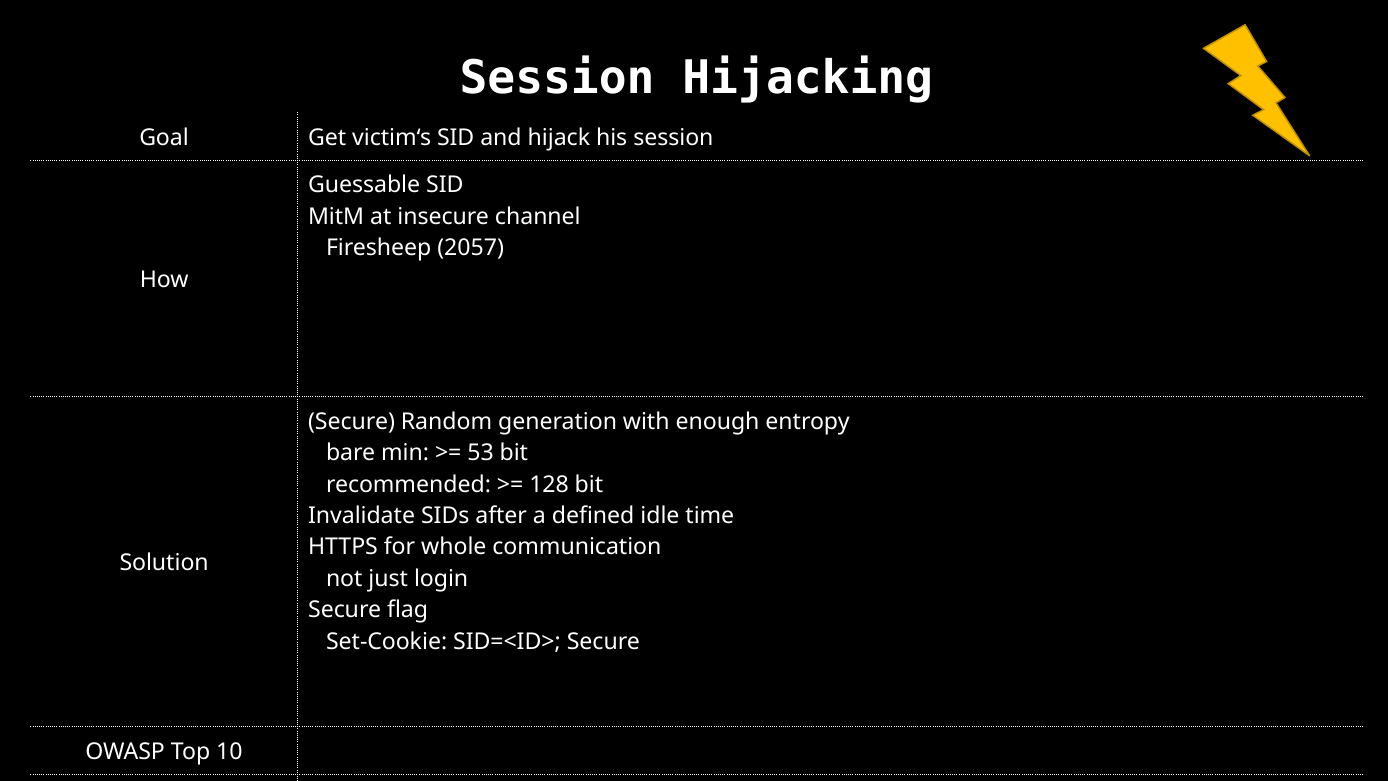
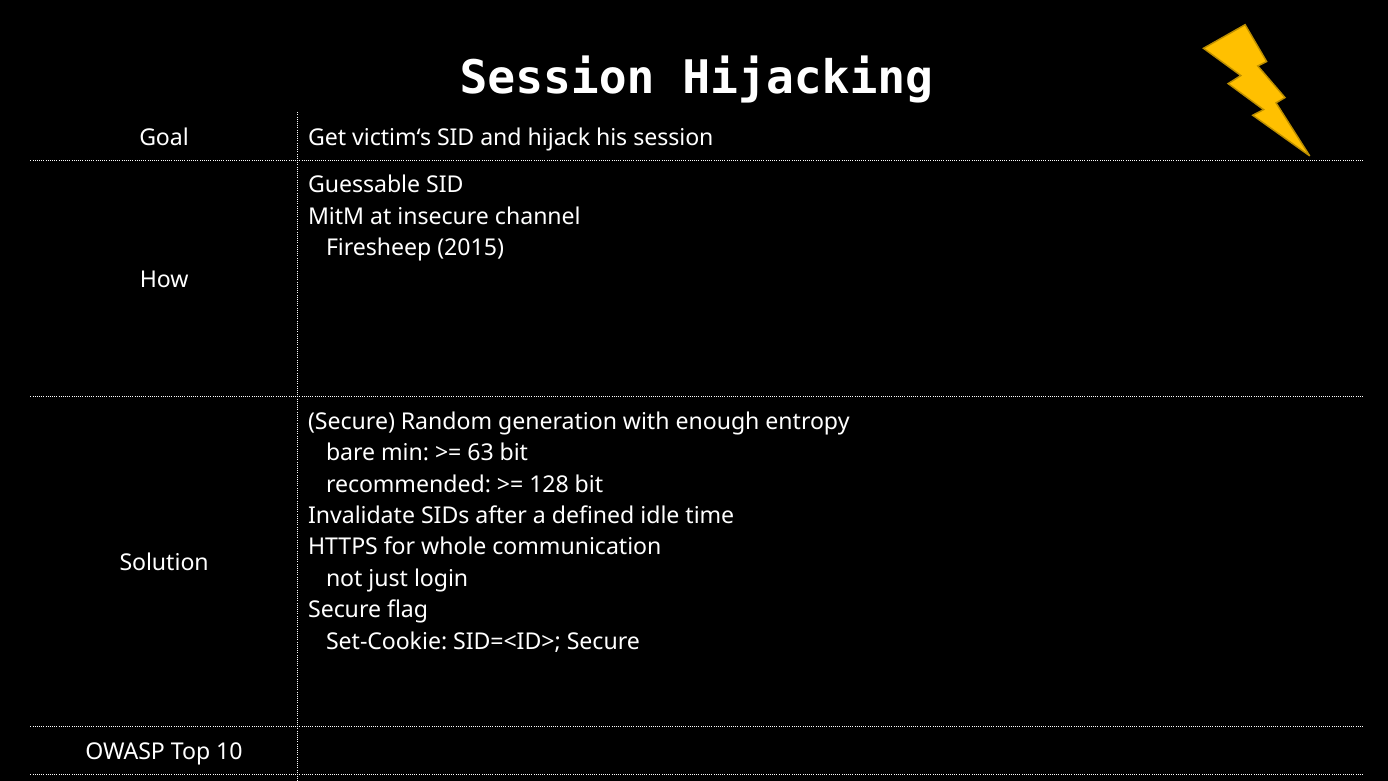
2057: 2057 -> 2015 (471, 248)
53: 53 -> 63 (481, 453)
